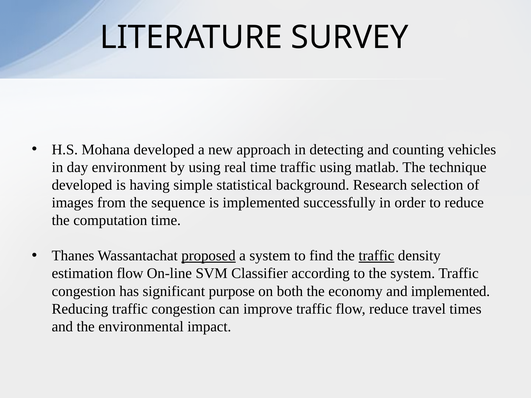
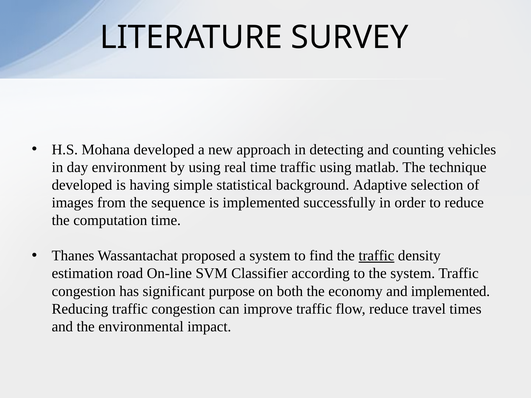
Research: Research -> Adaptive (380, 185)
proposed underline: present -> none (208, 256)
estimation flow: flow -> road (130, 274)
